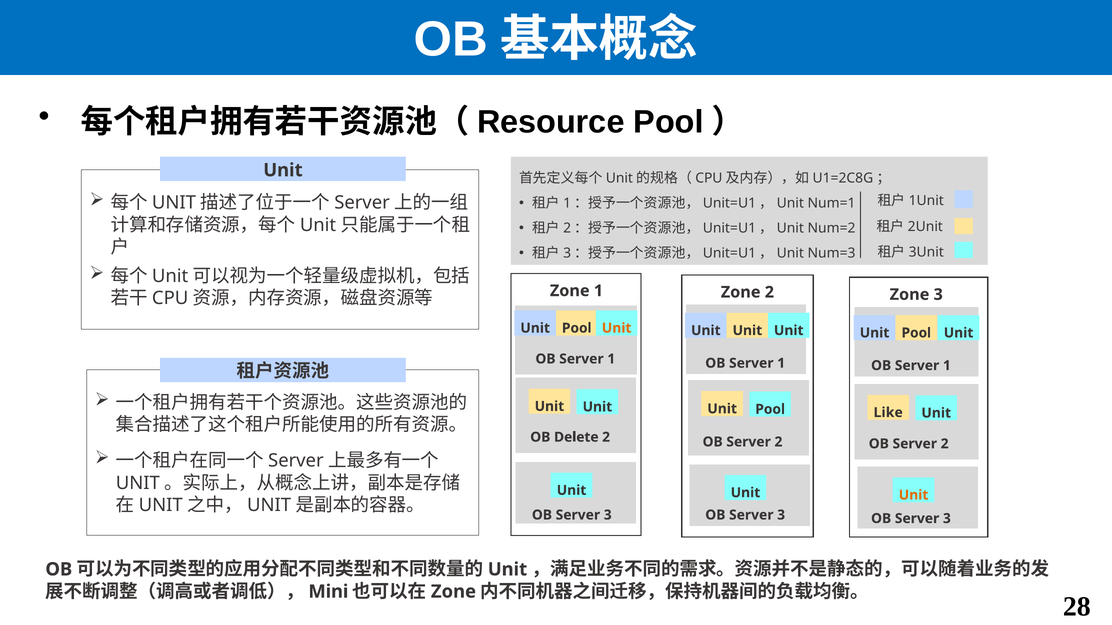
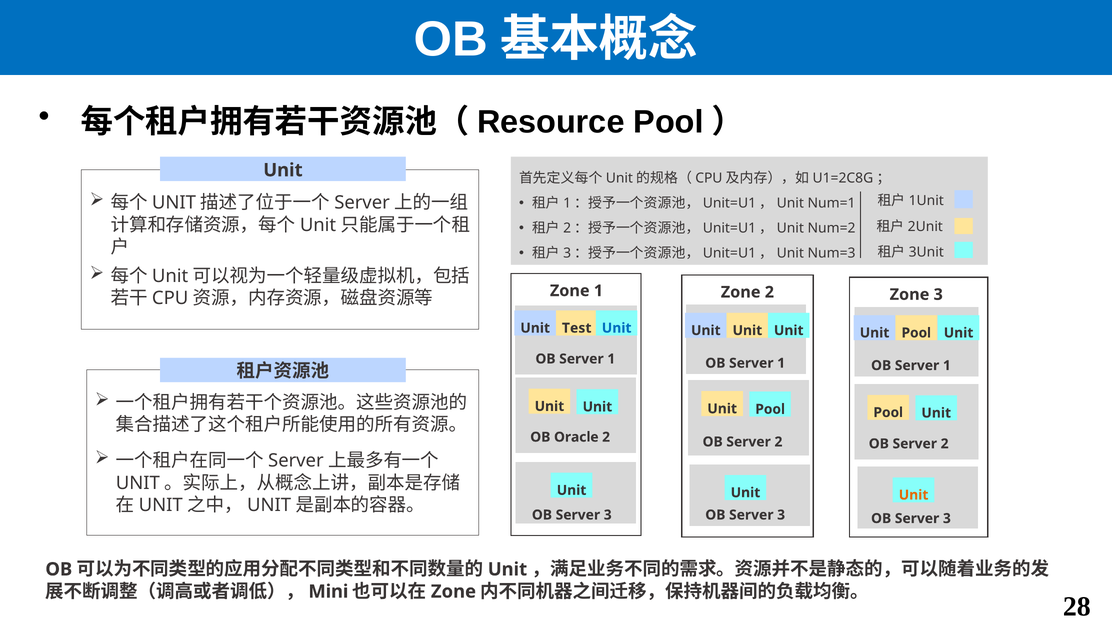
Pool: Pool -> Test (577, 328)
Unit colour: orange -> blue (617, 328)
Like: Like -> Pool (888, 413)
Delete: Delete -> Oracle (576, 437)
